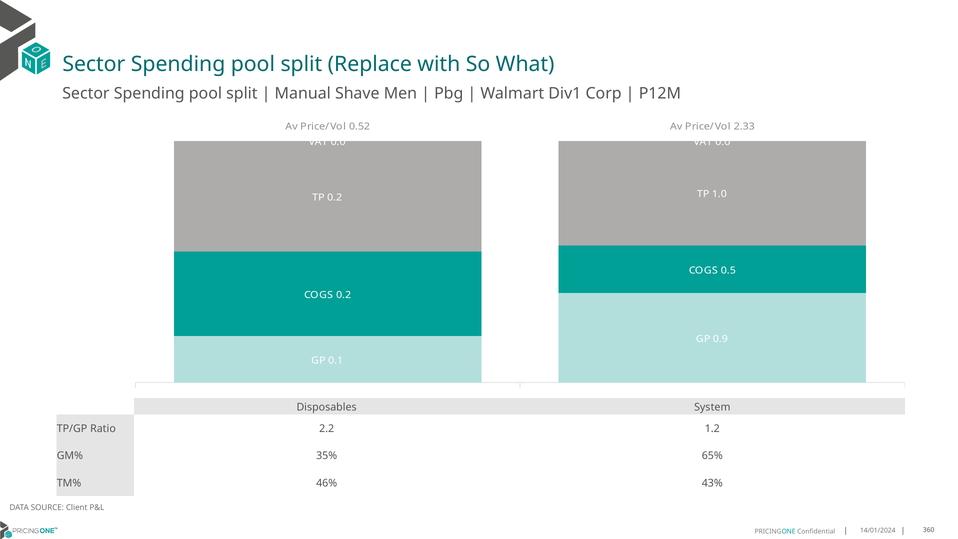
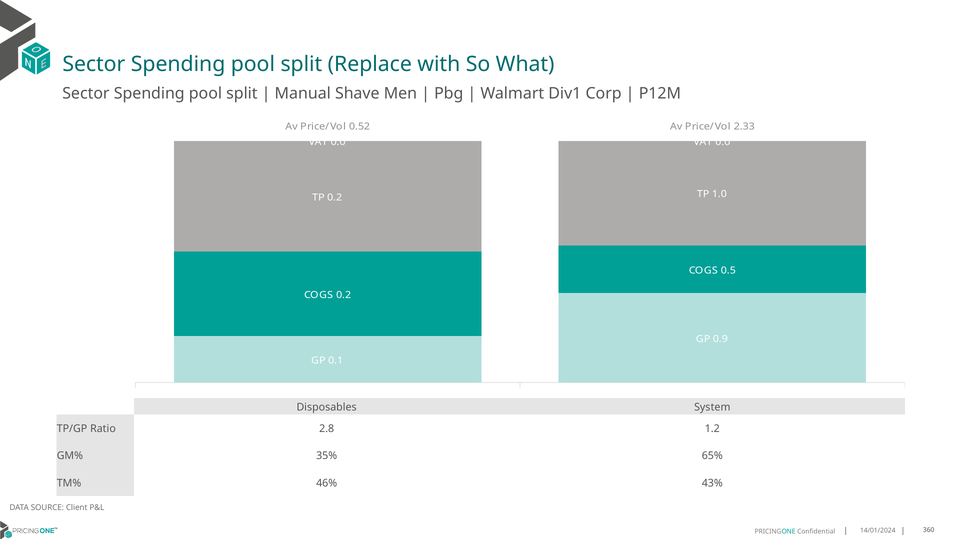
2.2: 2.2 -> 2.8 (327, 429)
